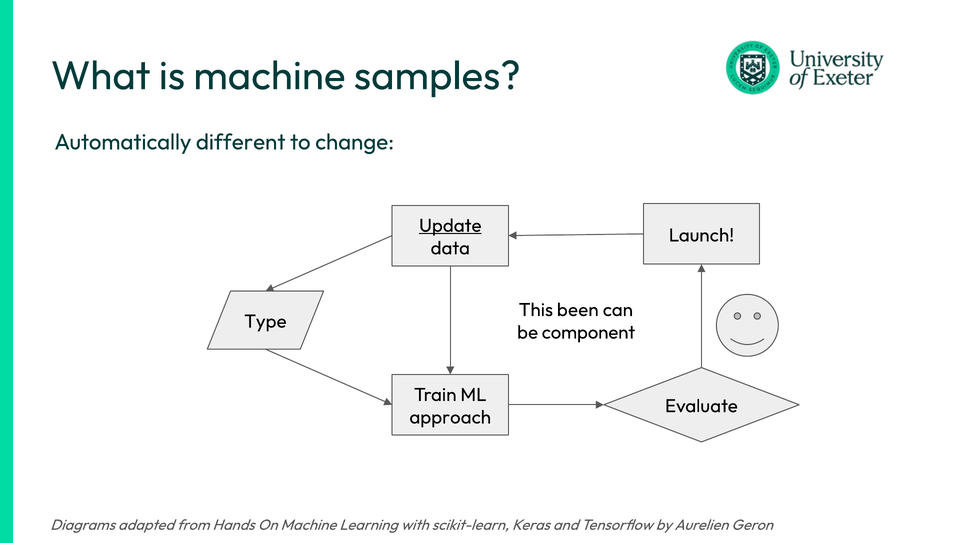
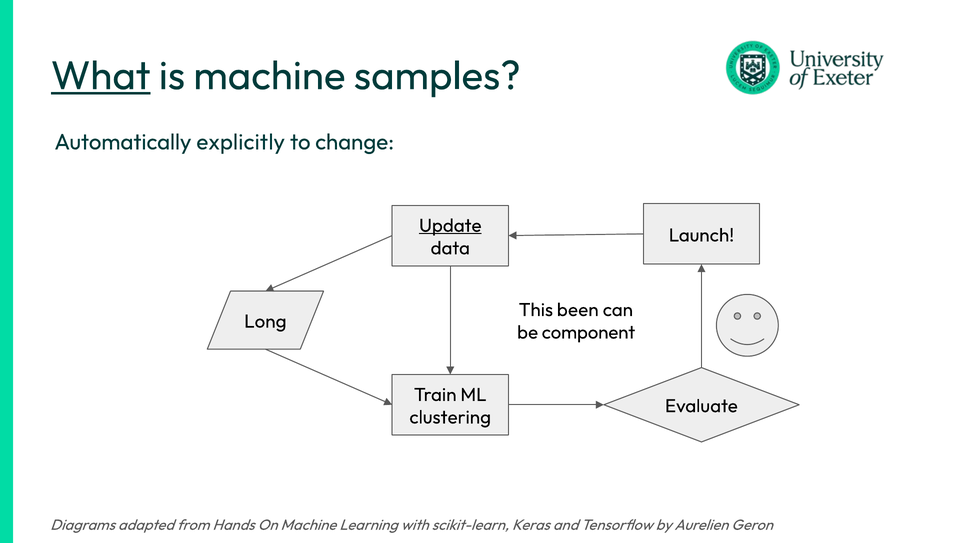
What underline: none -> present (101, 76)
different: different -> explicitly (241, 142)
Type: Type -> Long (265, 322)
approach: approach -> clustering (450, 418)
